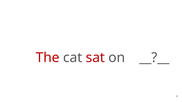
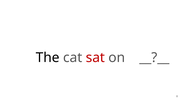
The colour: red -> black (48, 58)
